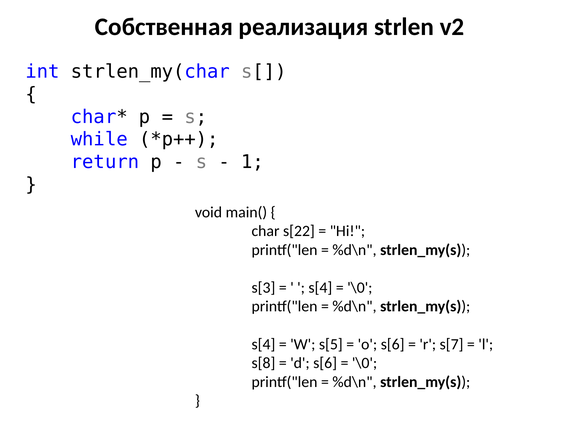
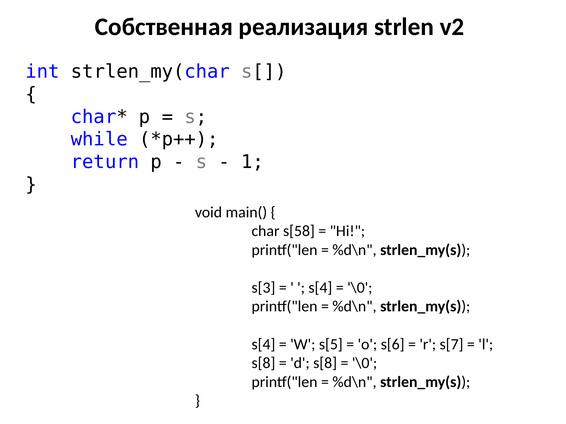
s[22: s[22 -> s[58 (299, 231)
d s[6: s[6 -> s[8 (325, 363)
